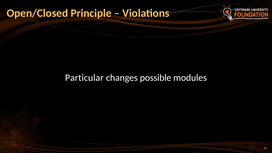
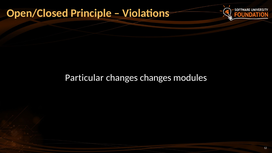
changes possible: possible -> changes (156, 78)
